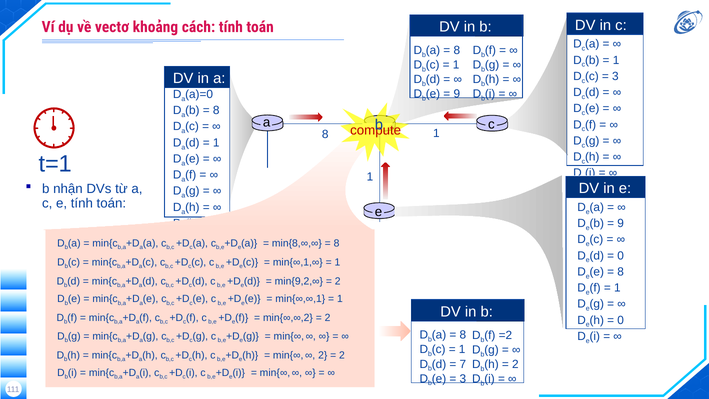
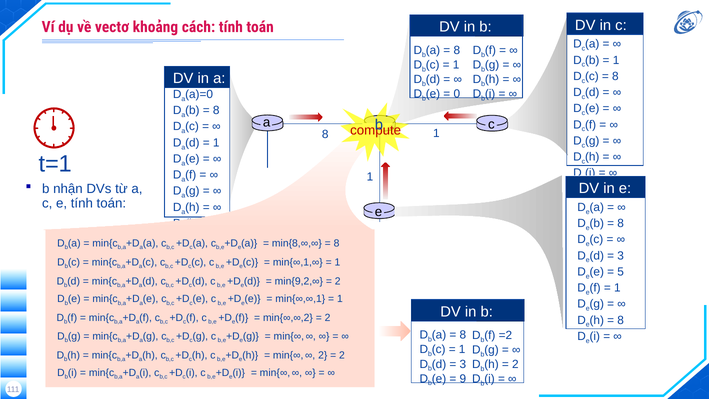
3: 3 -> 8 (615, 76)
9: 9 -> 0 (457, 94)
9: 9 -> 8 (621, 223)
0: 0 -> 3 (621, 256)
8: 8 -> 5 (621, 272)
0: 0 -> 8 (621, 320)
7: 7 -> 3 (463, 364)
3: 3 -> 9 (463, 378)
